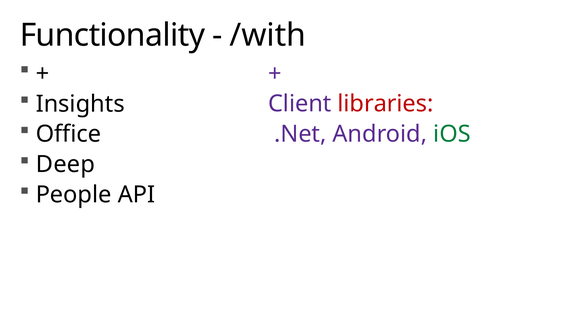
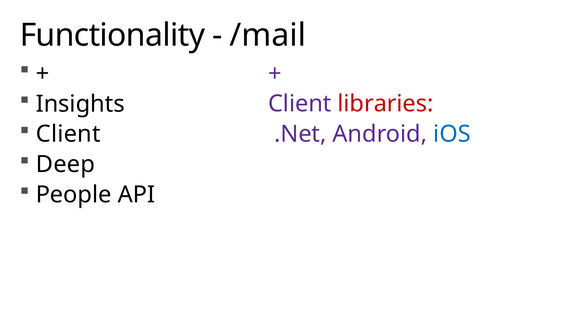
/with: /with -> /mail (268, 35)
Office: Office -> Client (68, 134)
iOS colour: green -> blue (452, 134)
